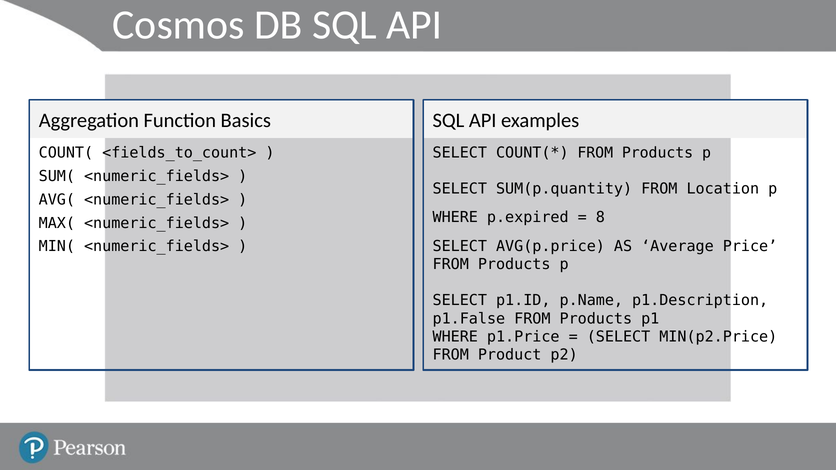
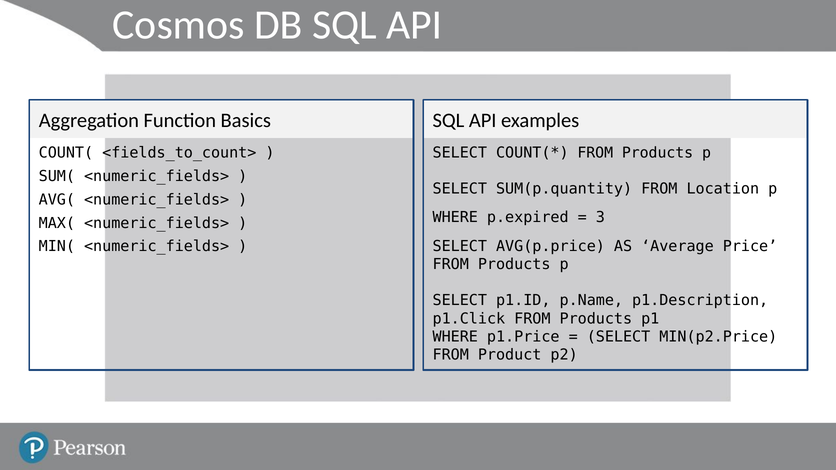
8: 8 -> 3 (600, 218)
p1.False: p1.False -> p1.Click (469, 319)
